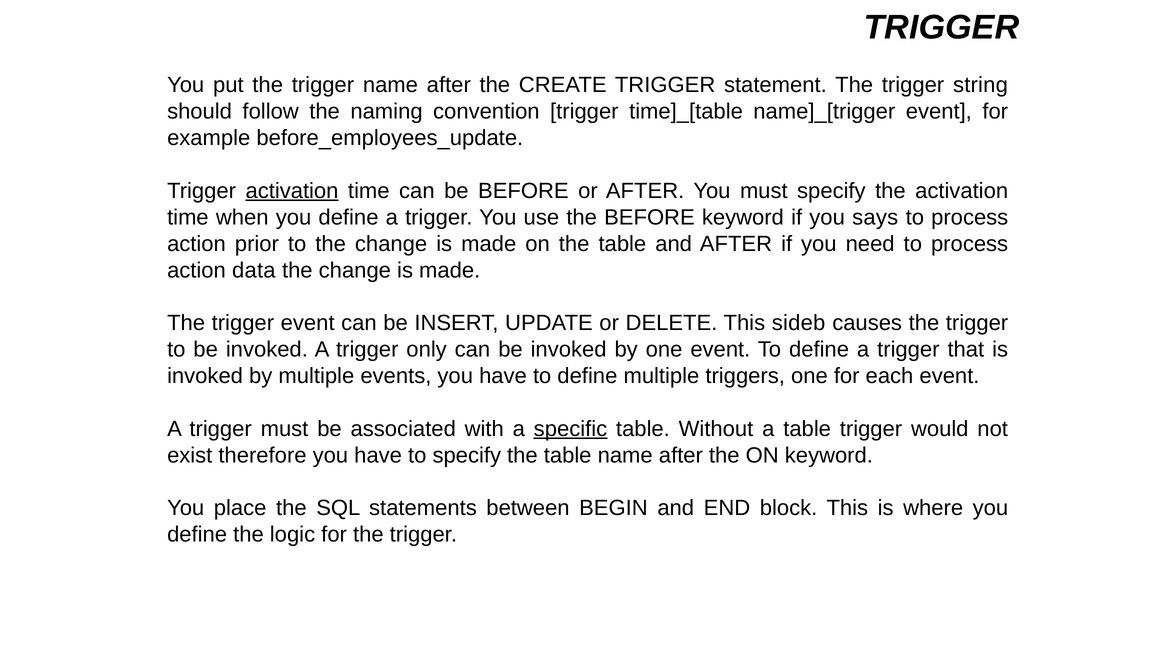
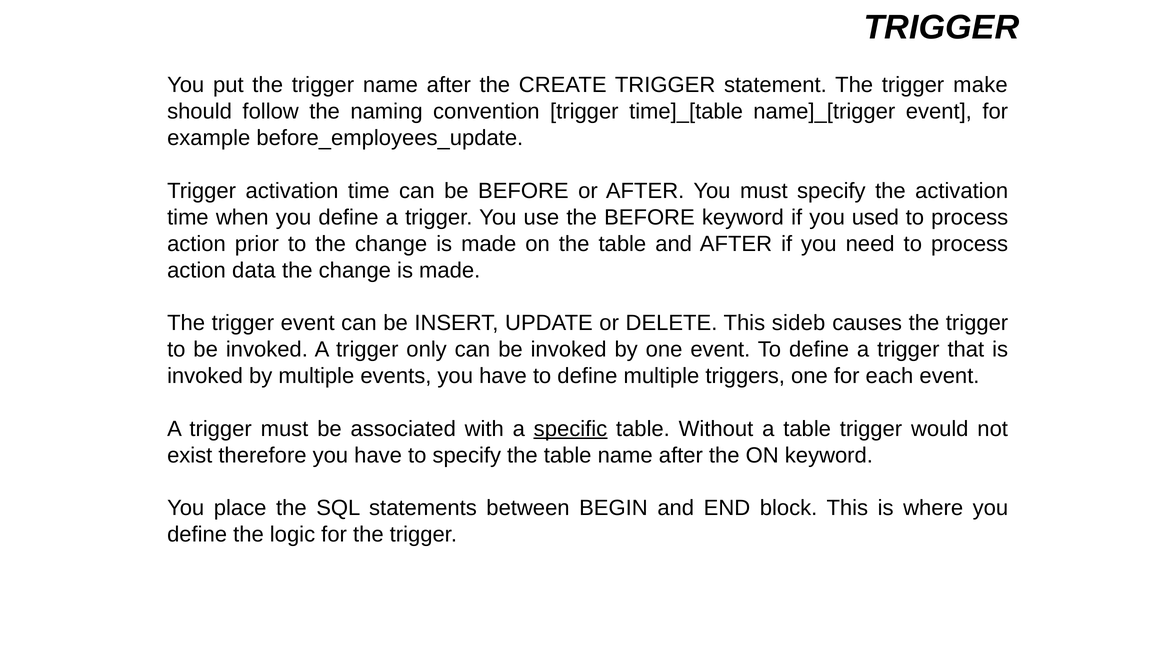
string: string -> make (980, 85)
activation underline: present -> none (292, 191)
says: says -> used (875, 217)
